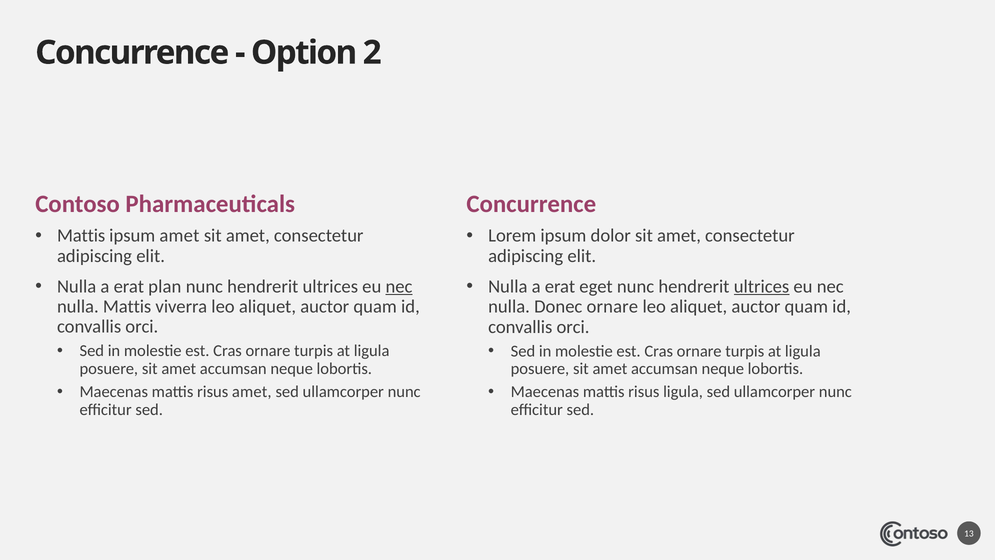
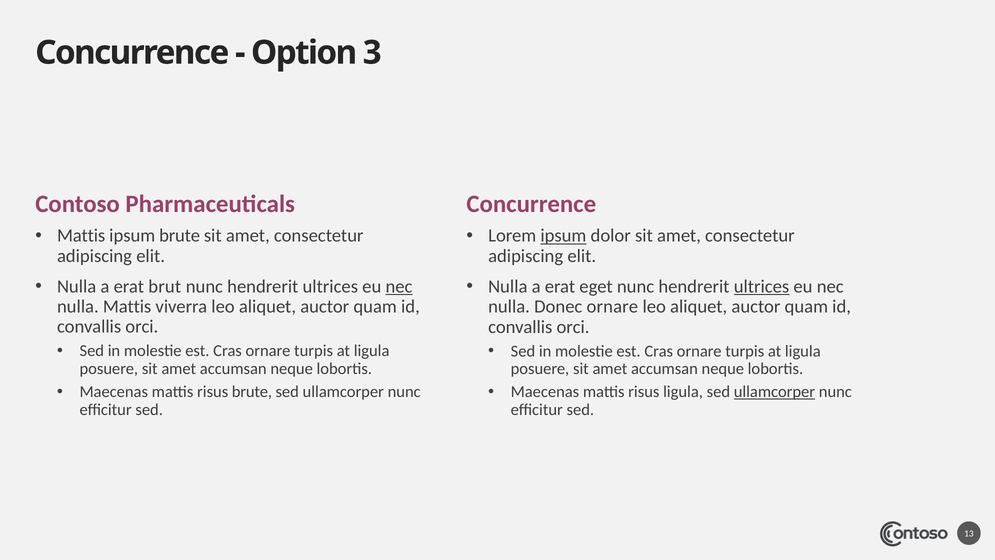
2: 2 -> 3 (372, 53)
ipsum amet: amet -> brute (180, 236)
ipsum underline: none -> present (563, 236)
plan: plan -> brut (165, 286)
risus amet: amet -> brute (252, 392)
ullamcorper underline: none -> present (774, 392)
